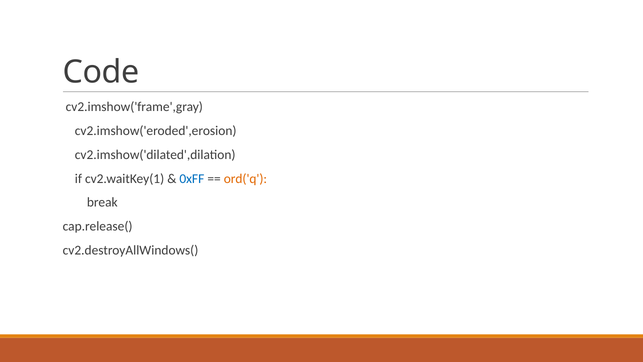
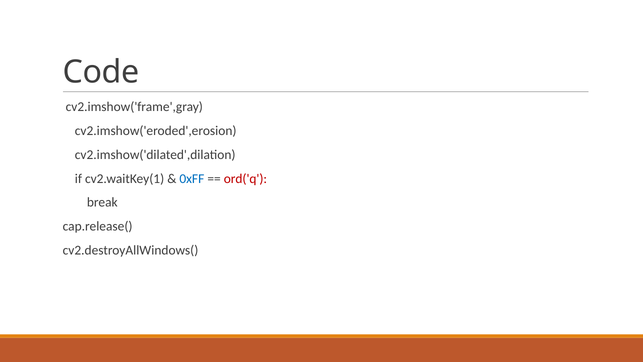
ord('q colour: orange -> red (245, 178)
